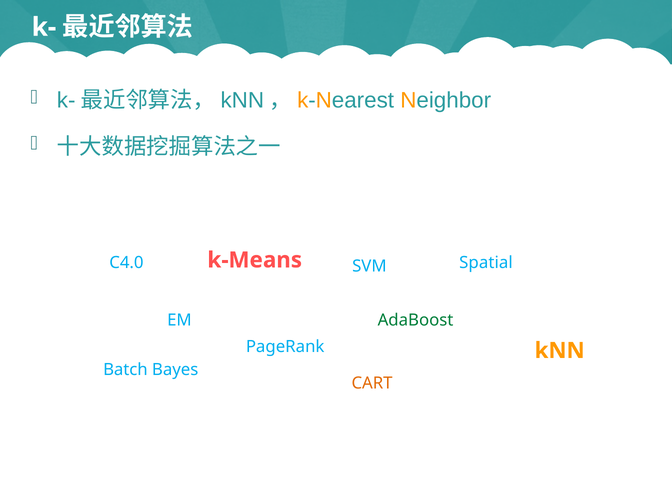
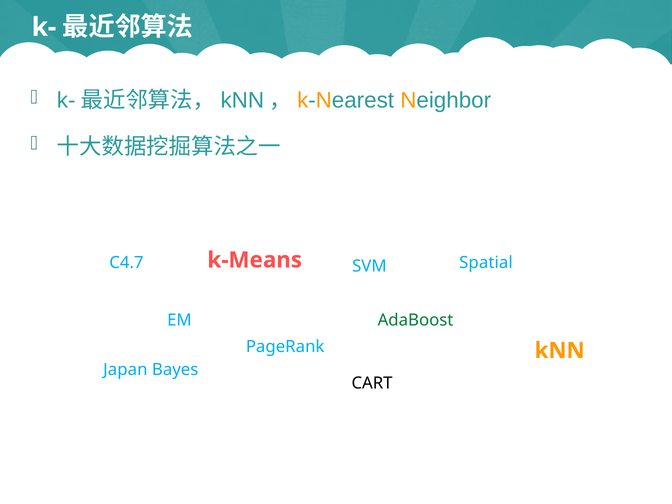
C4.0: C4.0 -> C4.7 (126, 263)
Batch: Batch -> Japan (125, 370)
CART colour: orange -> black (372, 383)
